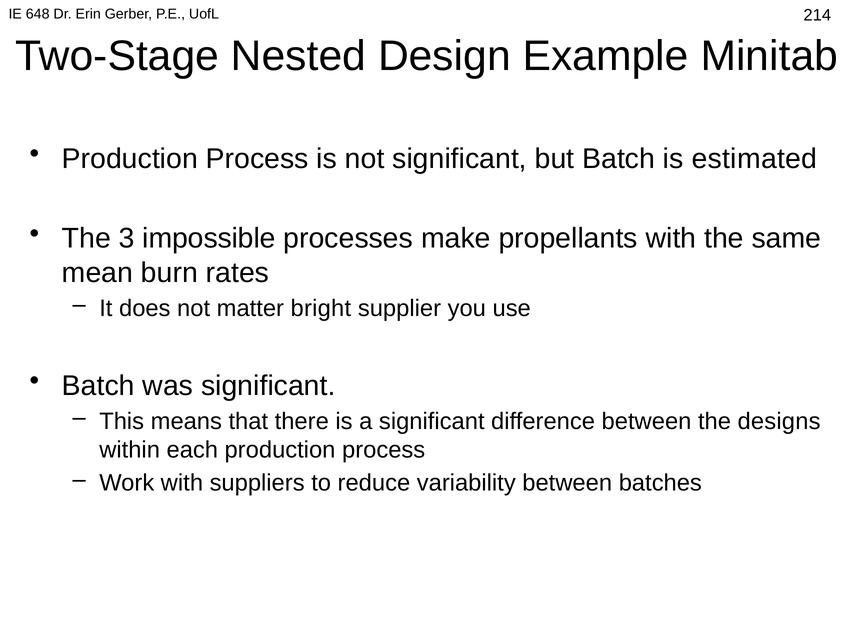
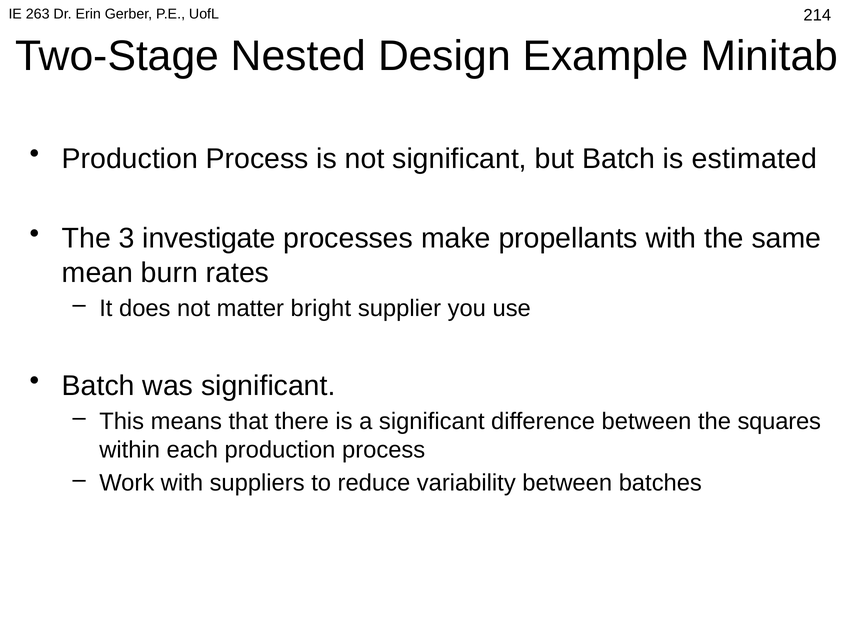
648: 648 -> 263 (38, 14)
impossible: impossible -> investigate (209, 238)
designs: designs -> squares (779, 421)
